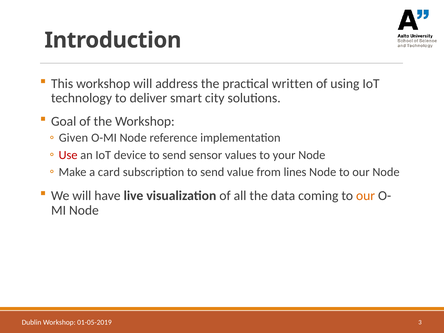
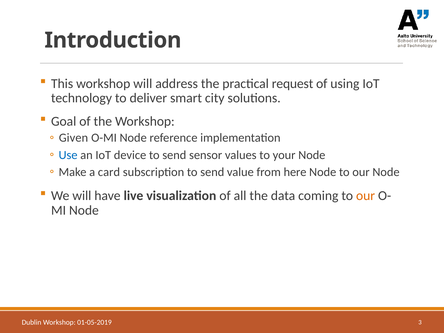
written: written -> request (293, 84)
Use colour: red -> blue (68, 155)
lines: lines -> here (295, 172)
